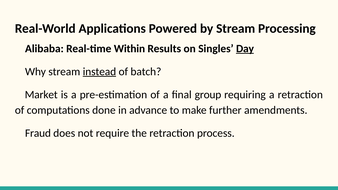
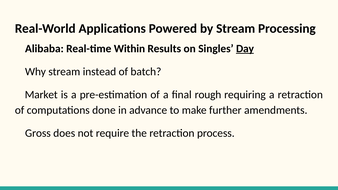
instead underline: present -> none (99, 72)
group: group -> rough (208, 95)
Fraud: Fraud -> Gross (38, 133)
